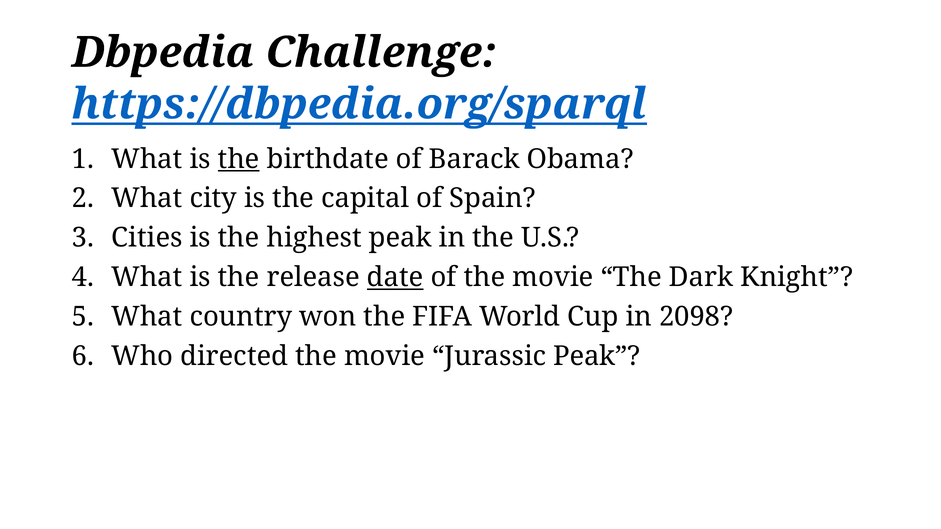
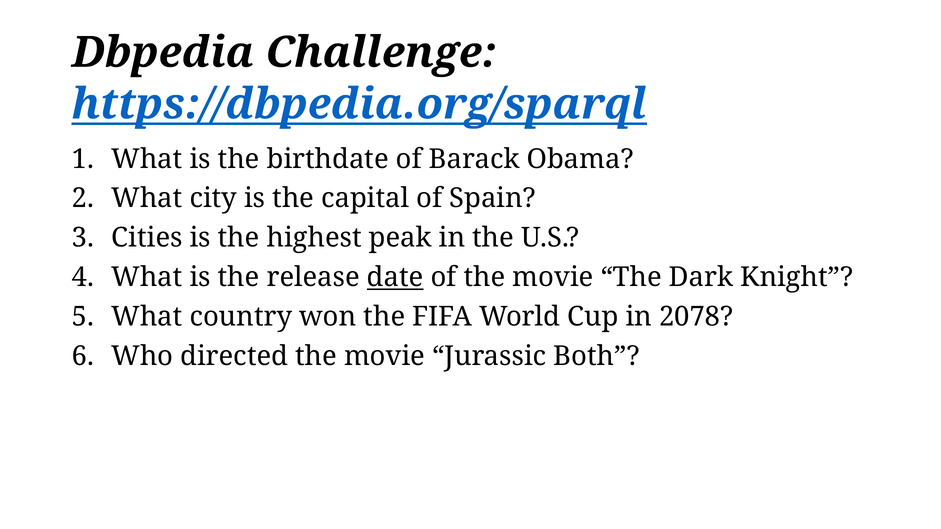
the underline: present -> none (239, 159)
2098: 2098 -> 2078 (696, 317)
Jurassic Peak: Peak -> Both (597, 356)
